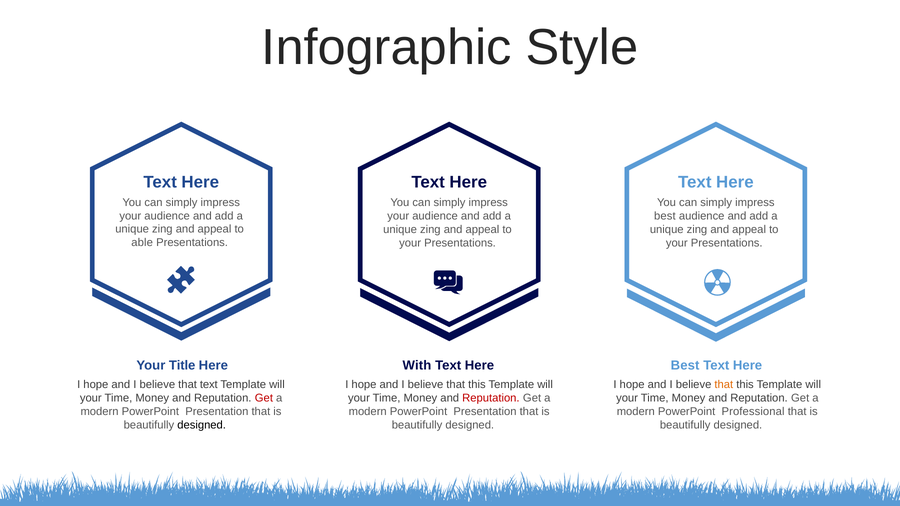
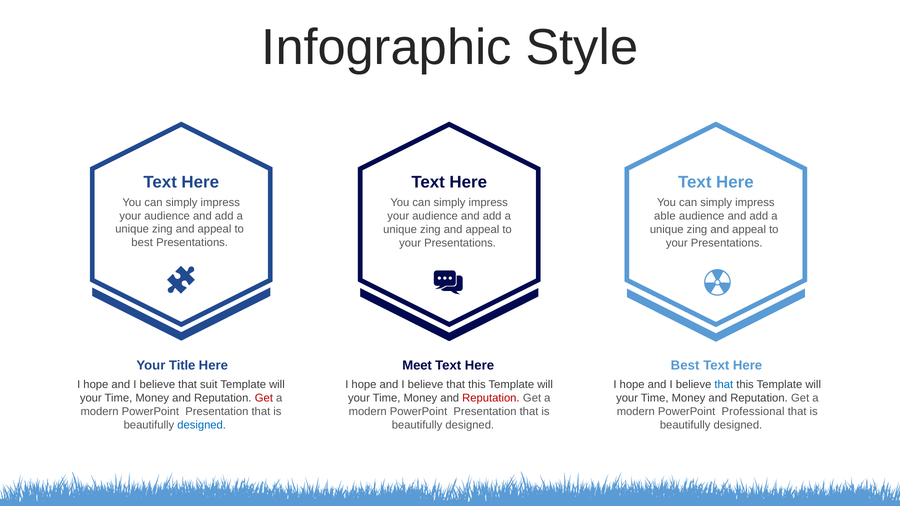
best: best -> able (665, 216)
able: able -> best (142, 243)
With: With -> Meet (417, 366)
that text: text -> suit (209, 385)
that colour: orange -> blue (724, 385)
designed colour: black -> blue (202, 425)
